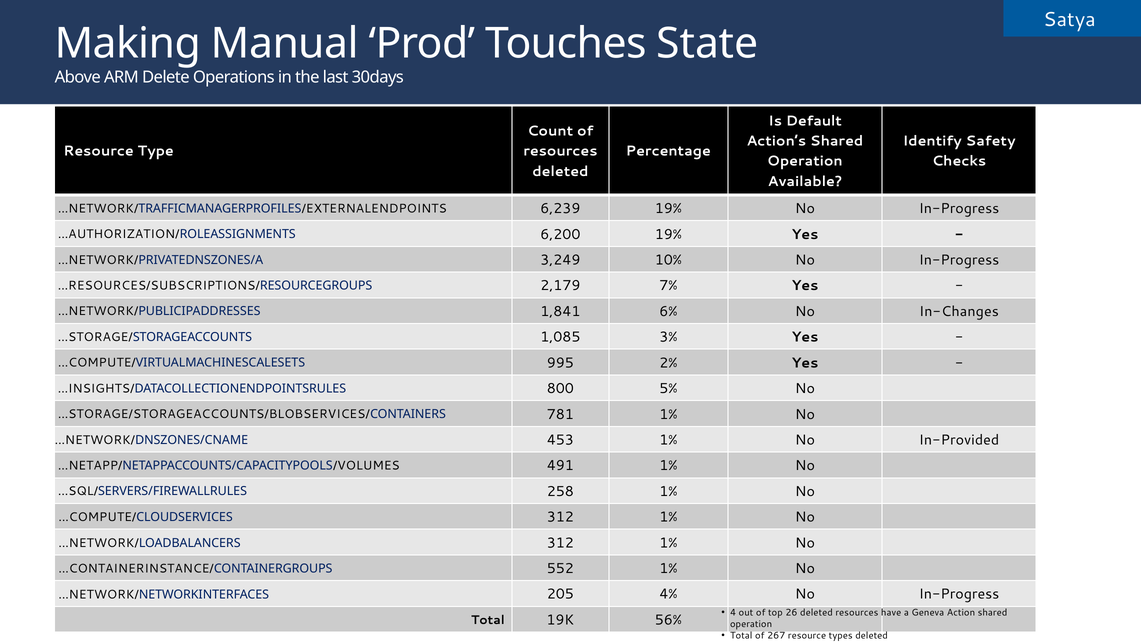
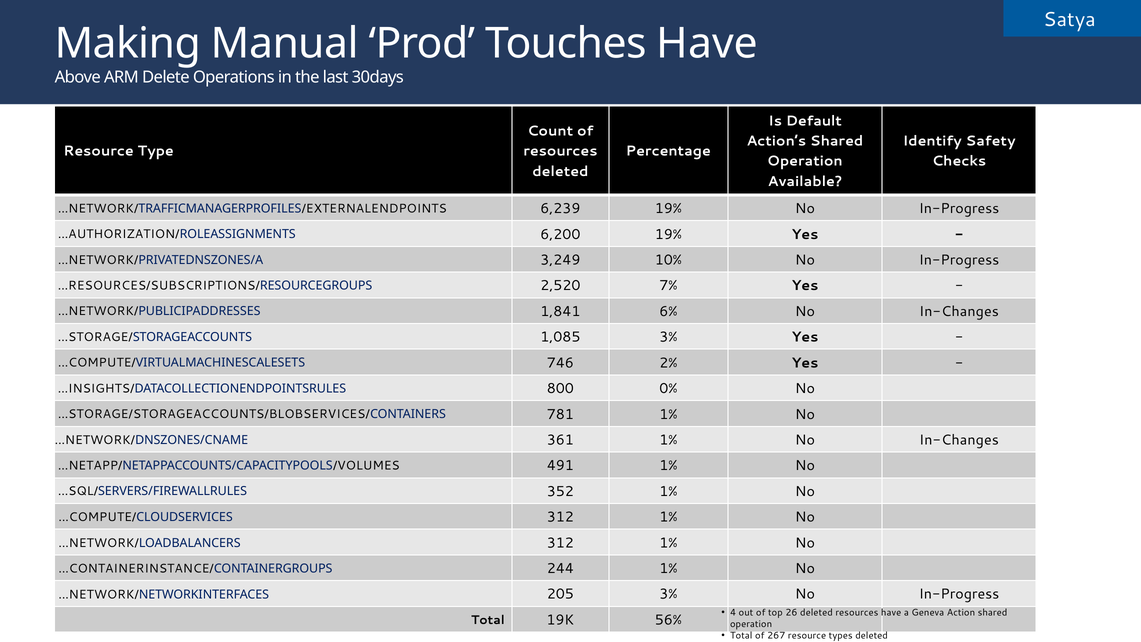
Touches State: State -> Have (707, 43)
2,179: 2,179 -> 2,520 (560, 286)
995: 995 -> 746 (560, 363)
5%: 5% -> 0% (668, 388)
453: 453 -> 361 (560, 440)
1% No In-Provided: In-Provided -> In-Changes (959, 440)
258: 258 -> 352 (560, 491)
552: 552 -> 244 (560, 568)
205 4%: 4% -> 3% (668, 594)
